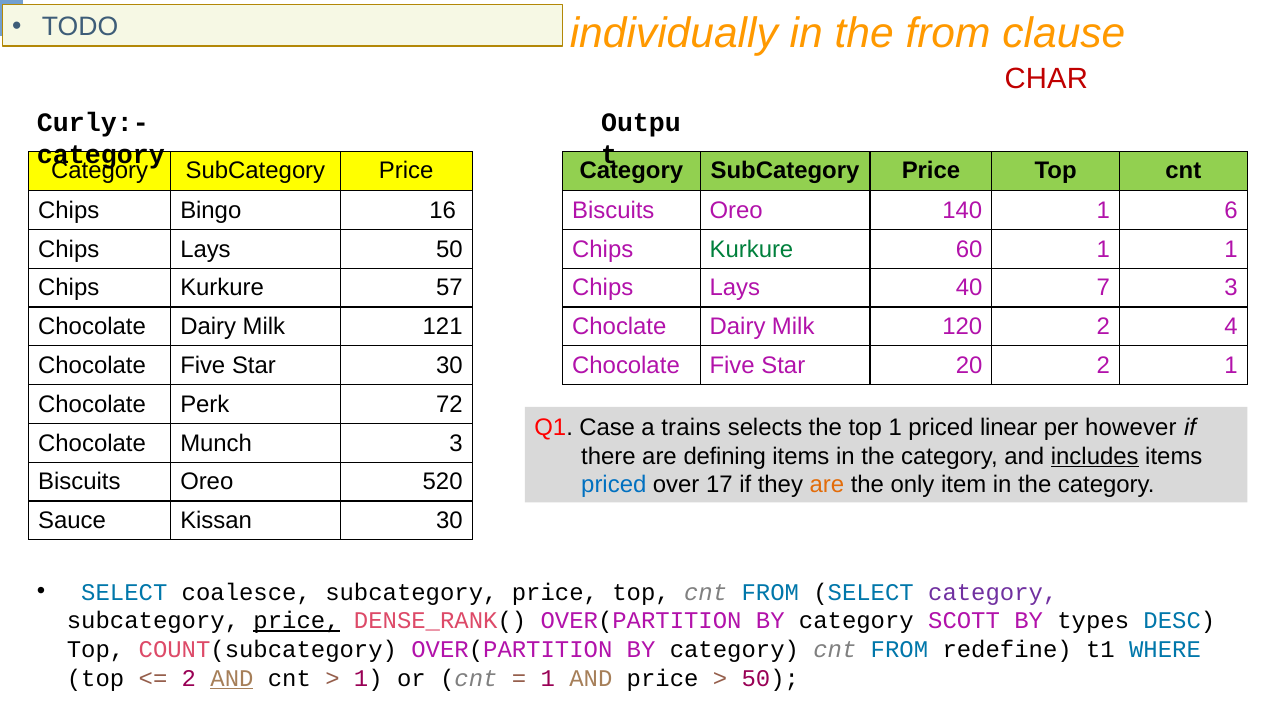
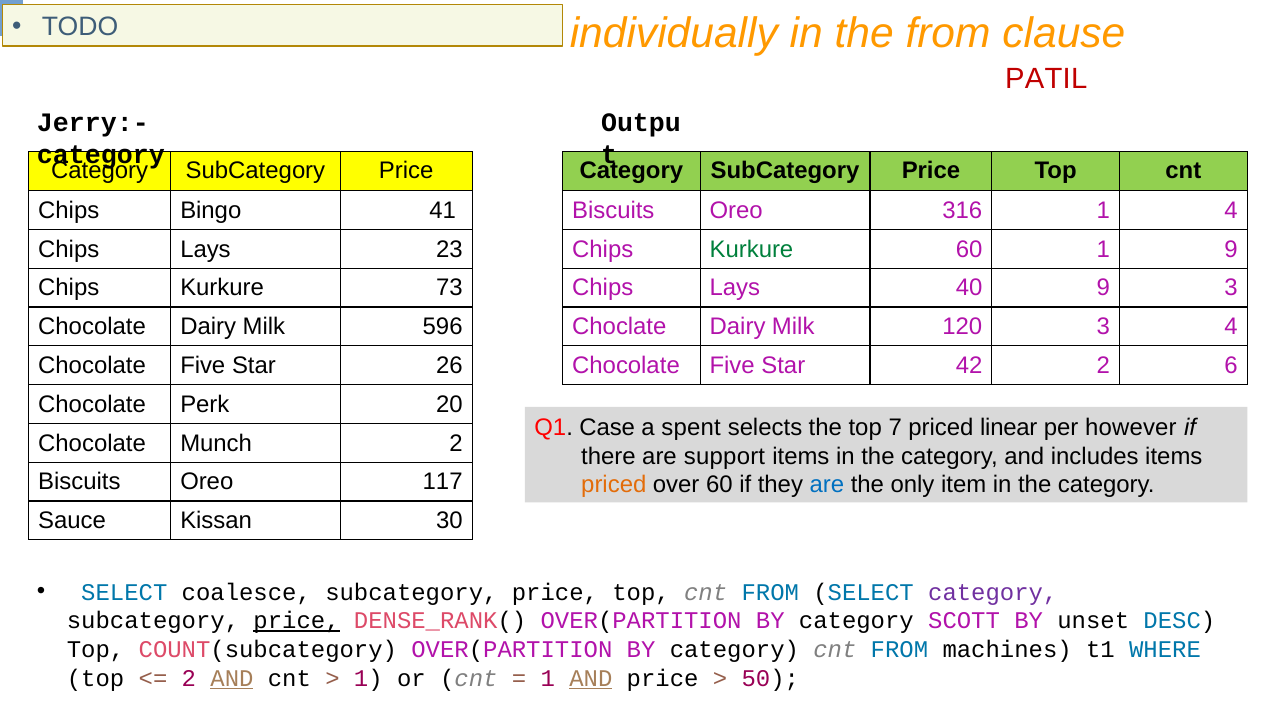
CHAR: CHAR -> PATIL (1046, 79)
Curly:-: Curly:- -> Jerry:- (93, 123)
16: 16 -> 41 (443, 210)
140: 140 -> 316 (962, 210)
1 6: 6 -> 4 (1231, 210)
Lays 50: 50 -> 23 (449, 249)
1 1: 1 -> 9 (1231, 249)
57: 57 -> 73 (449, 288)
40 7: 7 -> 9 (1103, 288)
121: 121 -> 596 (443, 327)
120 2: 2 -> 3 (1103, 327)
Star 30: 30 -> 26 (449, 365)
20: 20 -> 42 (969, 365)
2 1: 1 -> 6 (1231, 365)
72: 72 -> 20 (449, 404)
trains: trains -> spent (691, 427)
top 1: 1 -> 7 (895, 427)
Munch 3: 3 -> 2 (456, 443)
defining: defining -> support (725, 456)
includes underline: present -> none (1095, 456)
520: 520 -> 117 (443, 482)
priced colour: blue -> orange (614, 485)
over 17: 17 -> 60 (719, 485)
are colour: orange -> blue (827, 485)
types: types -> unset (1093, 621)
redefine: redefine -> machines (1007, 649)
AND underline: none -> present (591, 678)
